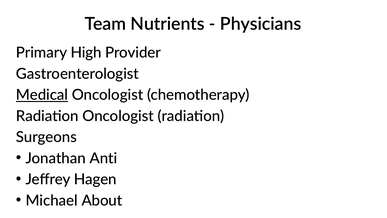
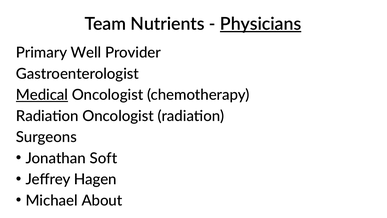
Physicians underline: none -> present (261, 24)
High: High -> Well (86, 53)
Anti: Anti -> Soft (103, 158)
